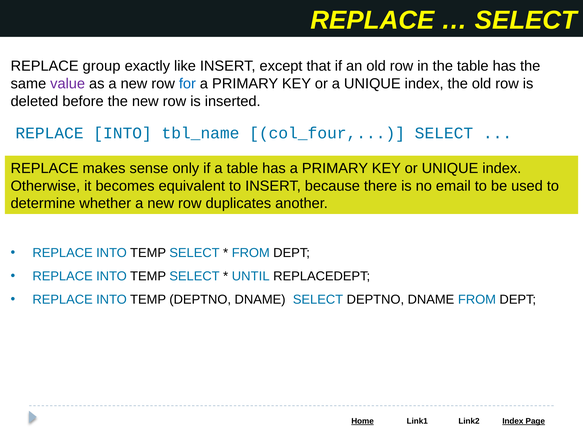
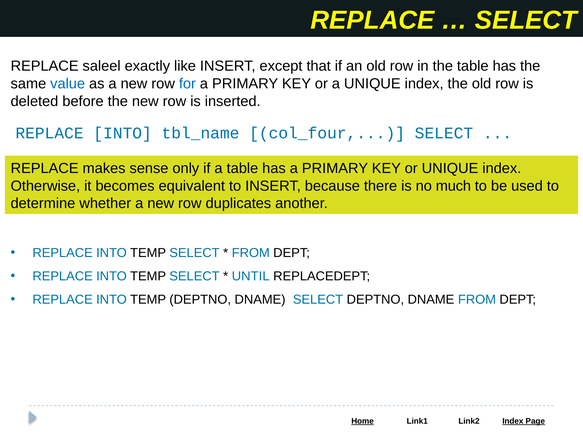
group: group -> saleel (102, 66)
value colour: purple -> blue (68, 84)
email: email -> much (453, 186)
